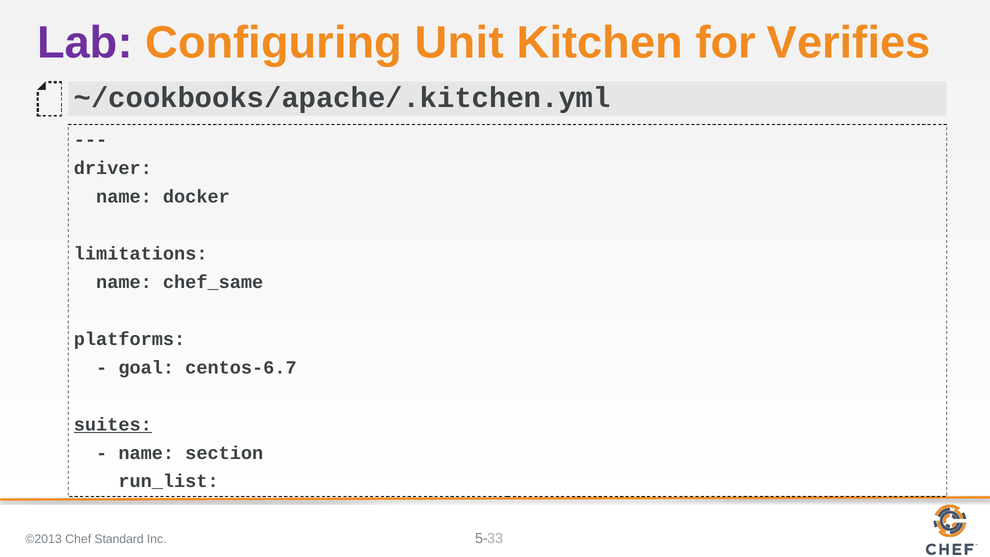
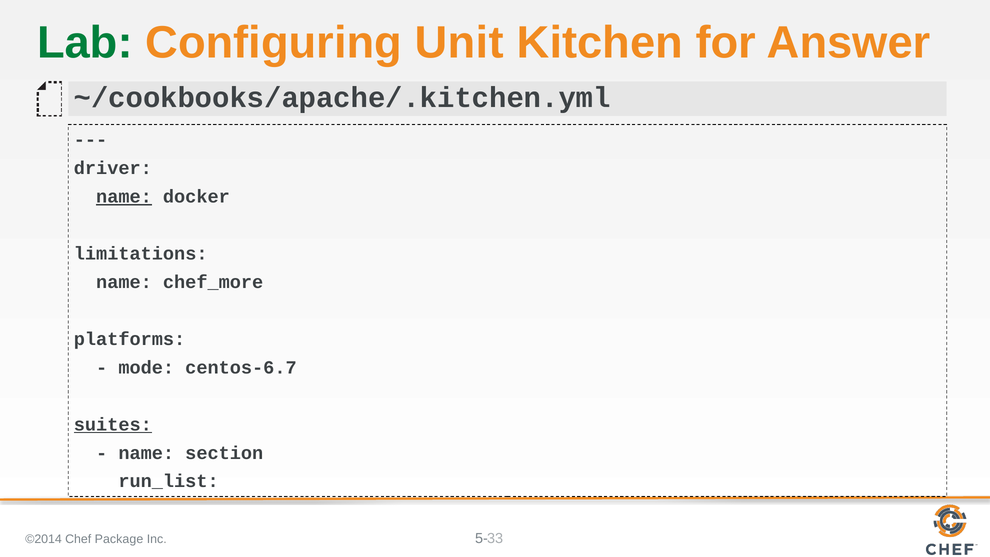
Lab colour: purple -> green (85, 43)
Verifies: Verifies -> Answer (849, 43)
name underline: none -> present (124, 197)
chef_same: chef_same -> chef_more (213, 282)
goal: goal -> mode (146, 367)
©2013: ©2013 -> ©2014 (44, 539)
Standard: Standard -> Package (119, 539)
